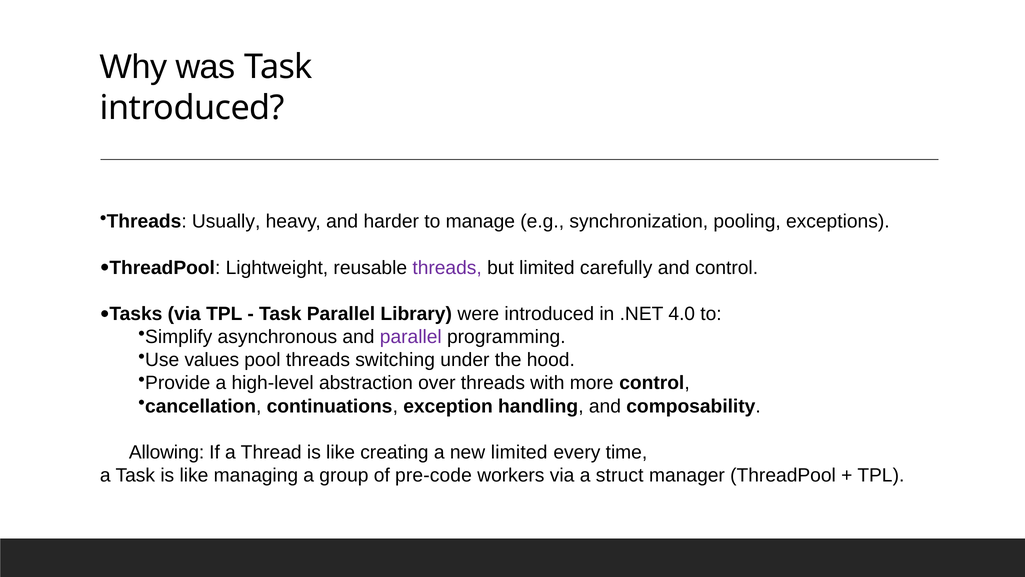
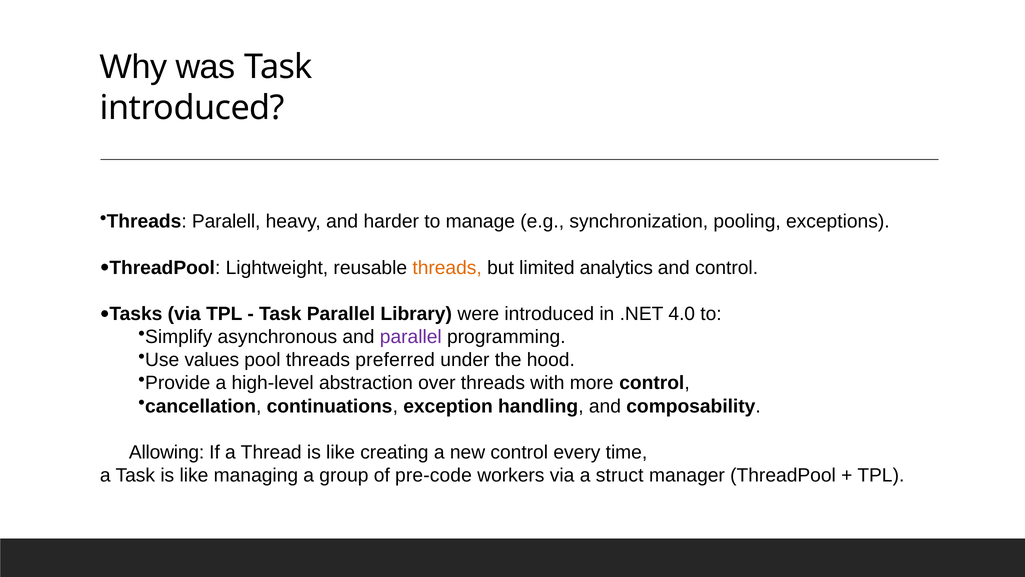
Usually: Usually -> Paralell (226, 221)
threads colour: purple -> orange (447, 267)
carefully: carefully -> analytics (616, 267)
switching: switching -> preferred (395, 360)
new limited: limited -> control (519, 452)
